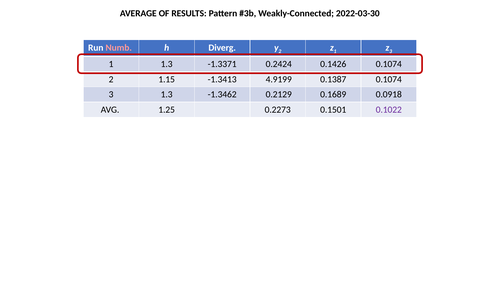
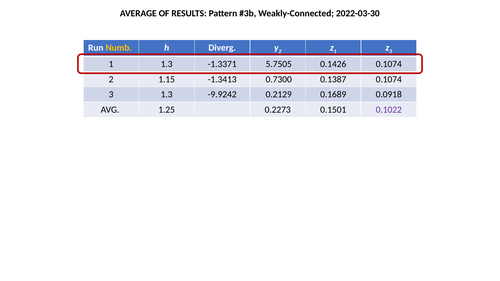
Numb colour: pink -> yellow (119, 48)
0.2424: 0.2424 -> 5.7505 (279, 64)
4.9199: 4.9199 -> 0.7300 (279, 79)
-1.3462: -1.3462 -> -9.9242 (222, 95)
